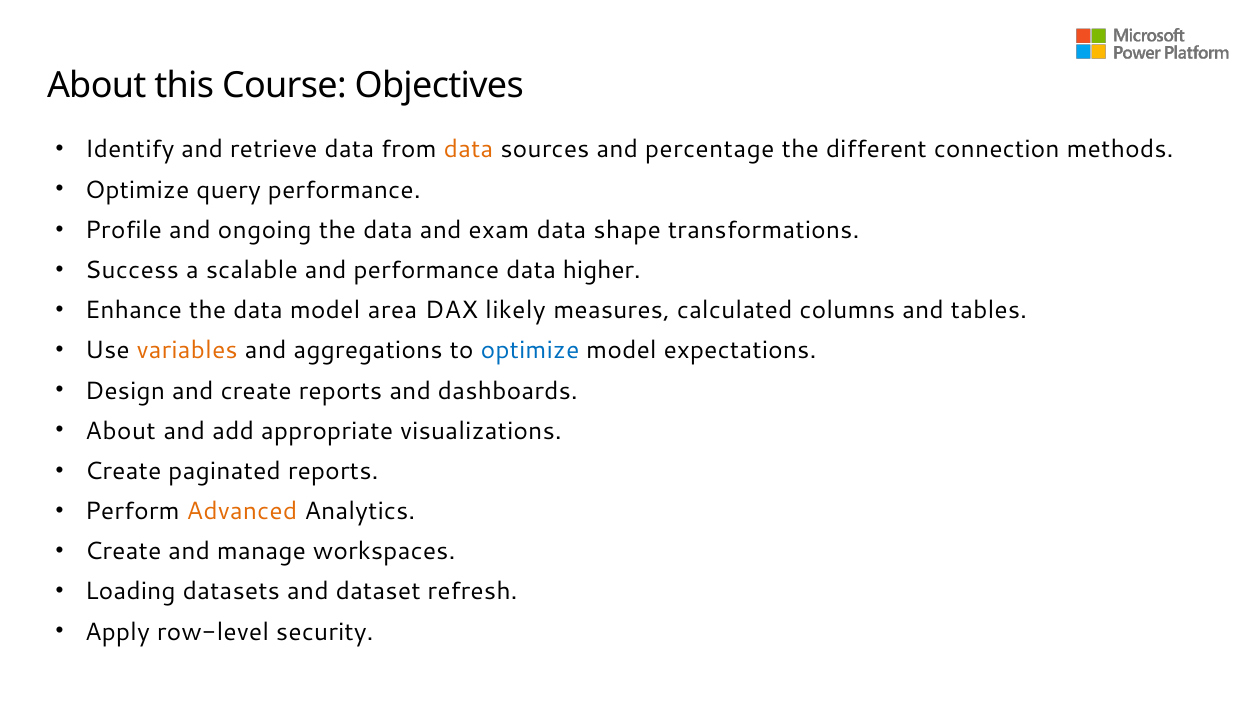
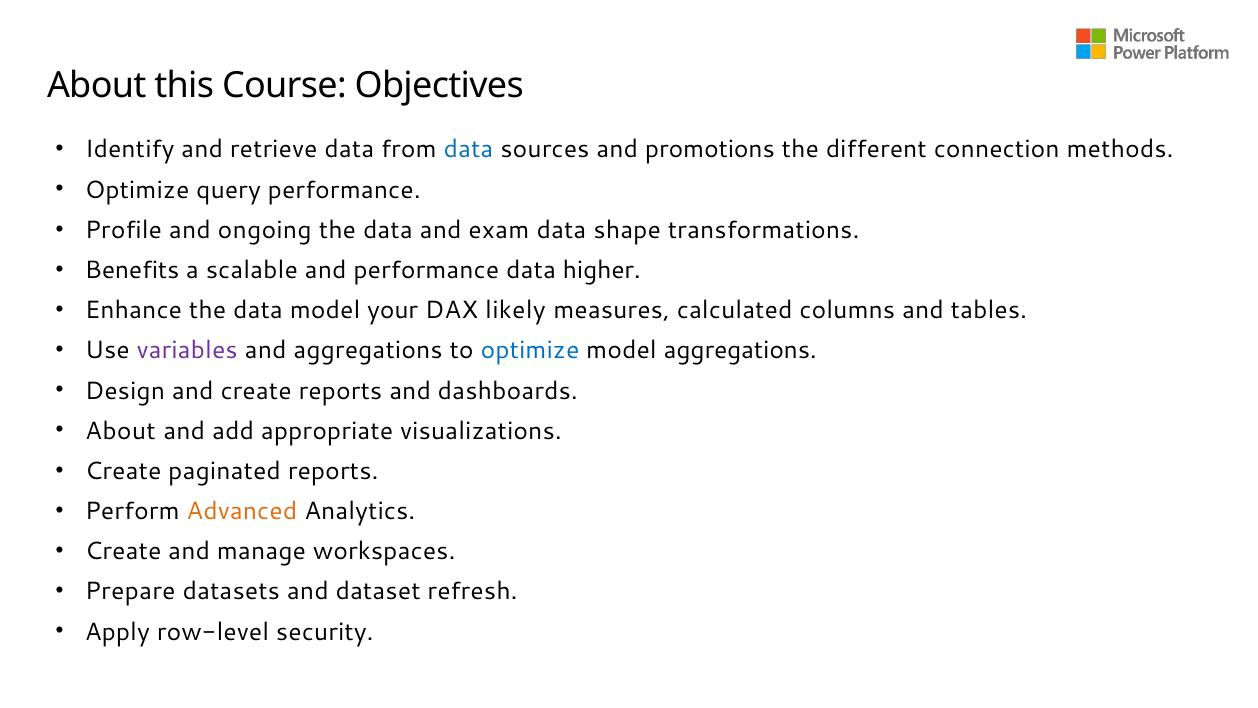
data colour: orange -> blue (469, 150)
percentage: percentage -> promotions (710, 150)
Success: Success -> Benefits (132, 270)
area: area -> your (393, 310)
variables colour: orange -> purple (187, 350)
model expectations: expectations -> aggregations (740, 350)
Loading: Loading -> Prepare (130, 591)
